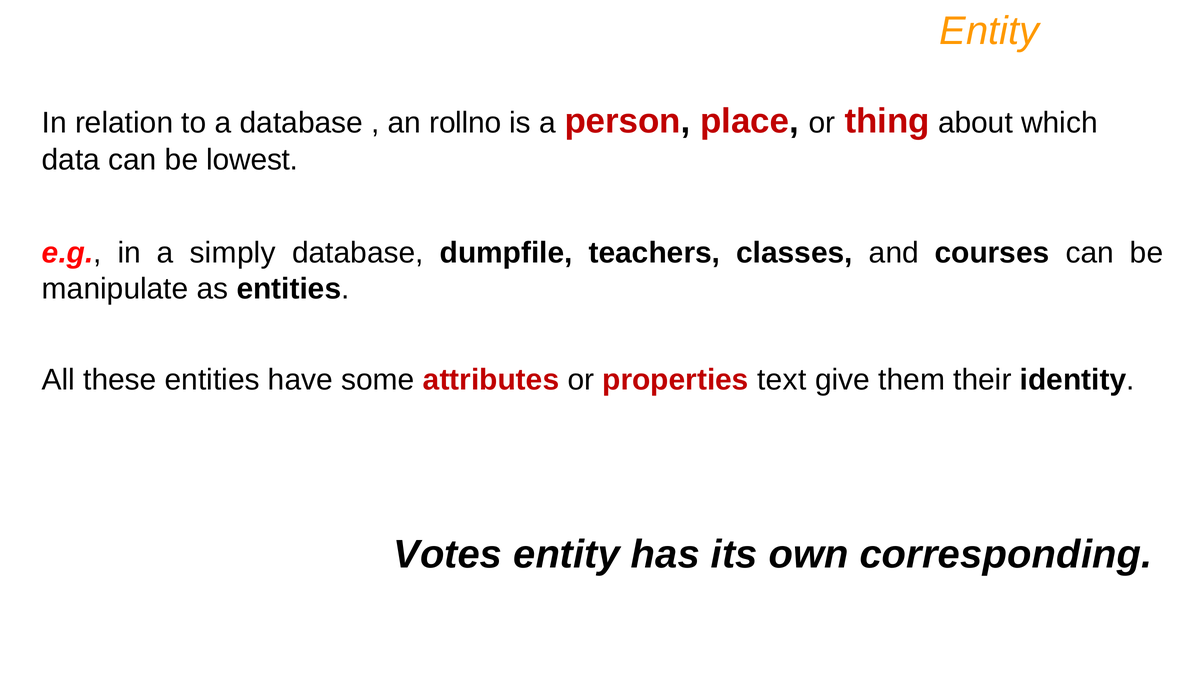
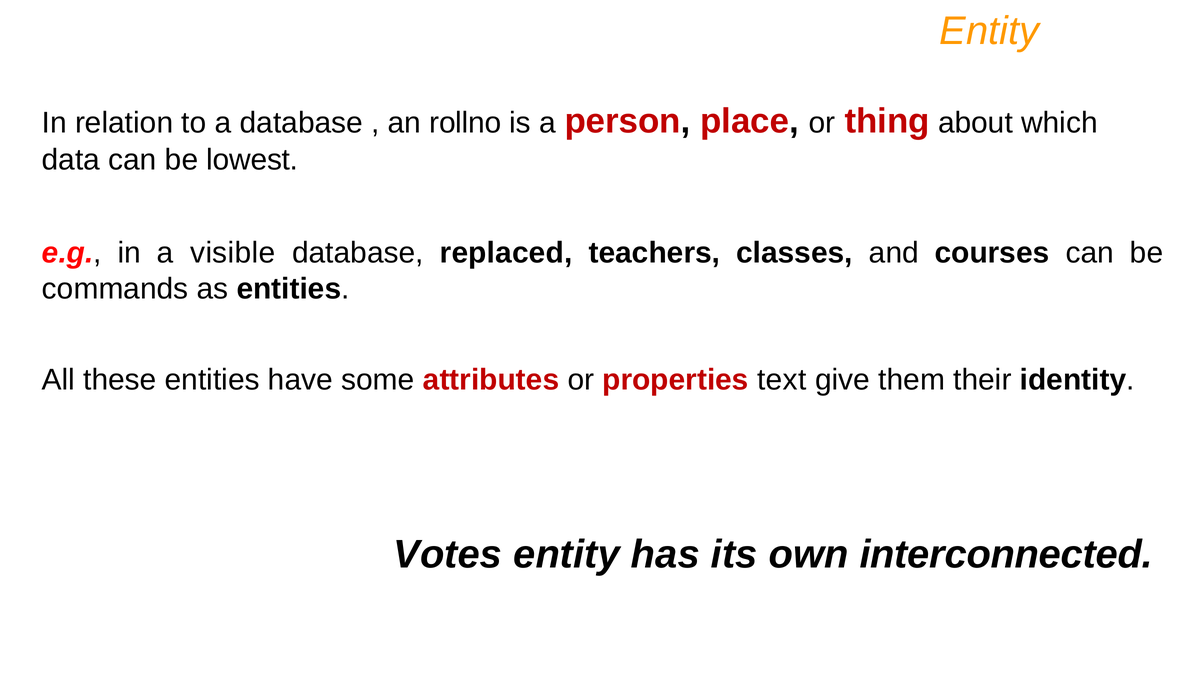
simply: simply -> visible (233, 253)
dumpfile: dumpfile -> replaced (506, 253)
manipulate: manipulate -> commands (115, 289)
corresponding: corresponding -> interconnected (1006, 555)
